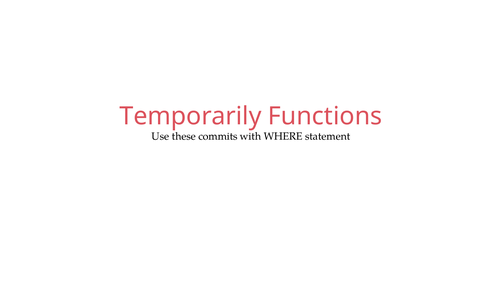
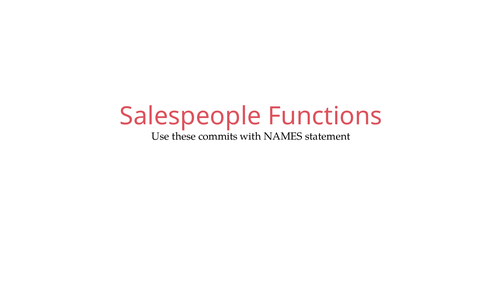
Temporarily: Temporarily -> Salespeople (190, 116)
WHERE: WHERE -> NAMES (283, 136)
